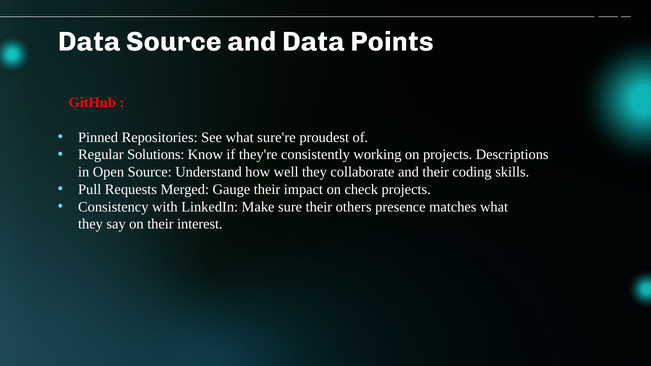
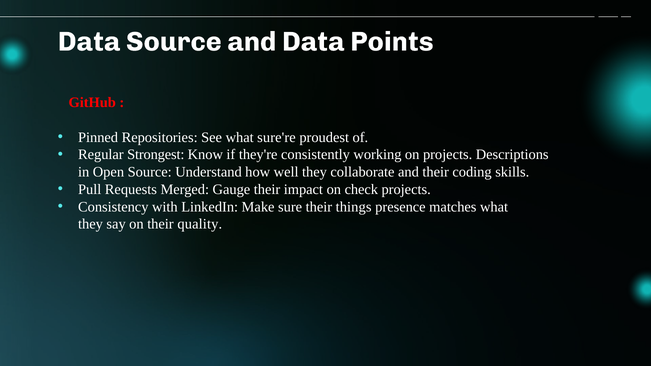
Solutions: Solutions -> Strongest (156, 155)
others: others -> things (354, 207)
interest: interest -> quality (200, 224)
